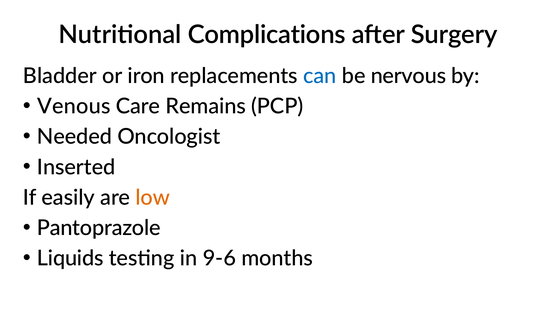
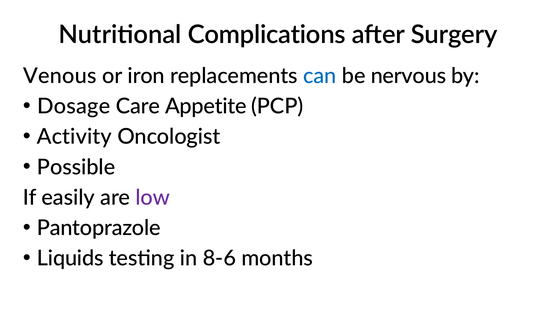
Bladder: Bladder -> Venous (60, 76)
Venous: Venous -> Dosage (74, 106)
Remains: Remains -> Appetite (206, 106)
Needed: Needed -> Activity (74, 137)
Inserted: Inserted -> Possible (76, 167)
low colour: orange -> purple (153, 198)
9-6: 9-6 -> 8-6 (219, 258)
